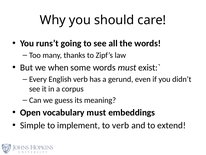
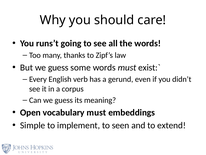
But we when: when -> guess (58, 67)
to verb: verb -> seen (121, 125)
